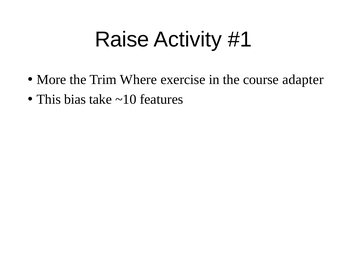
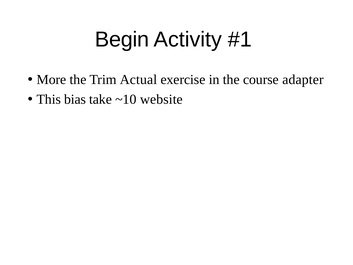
Raise: Raise -> Begin (122, 40)
Where: Where -> Actual (138, 80)
features: features -> website (161, 99)
